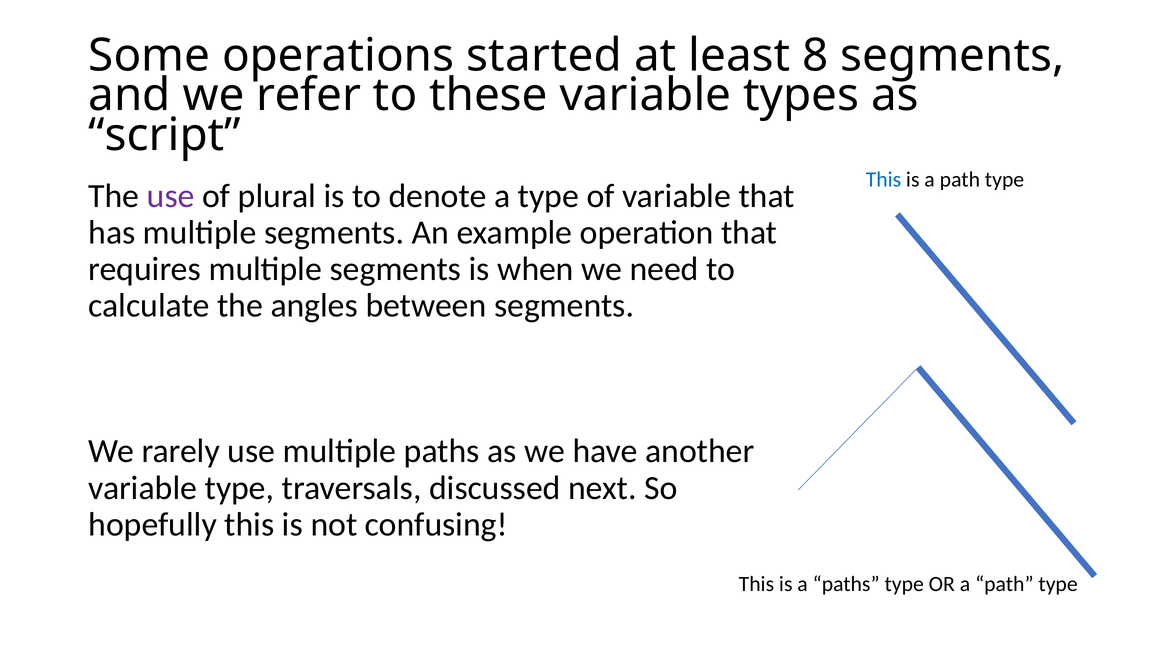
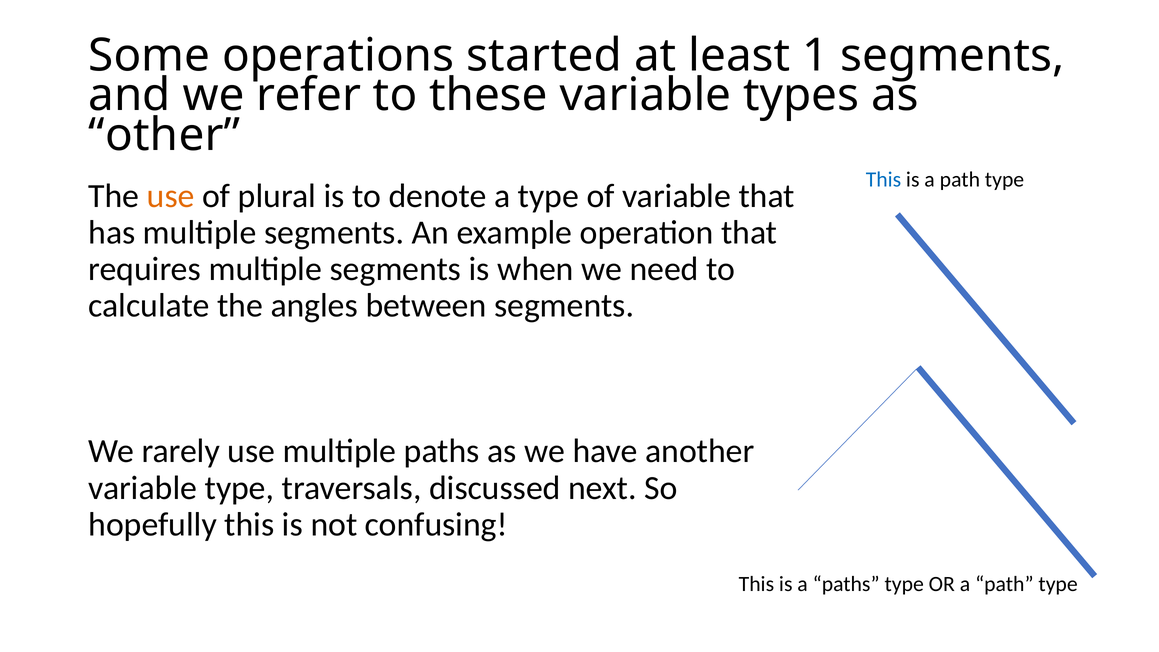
8: 8 -> 1 (815, 56)
script: script -> other (164, 135)
use colour: purple -> orange (171, 196)
